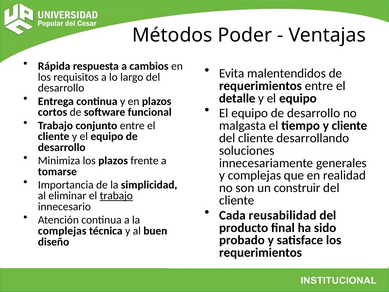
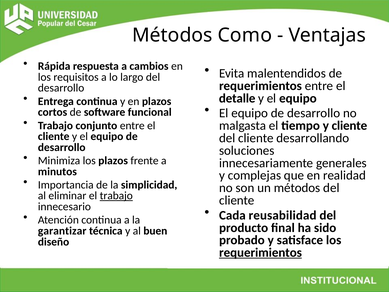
Poder: Poder -> Como (245, 35)
tomarse: tomarse -> minutos (57, 171)
un construir: construir -> métodos (297, 188)
complejas: complejas -> garantizar (62, 231)
requerimientos underline: none -> present (260, 252)
